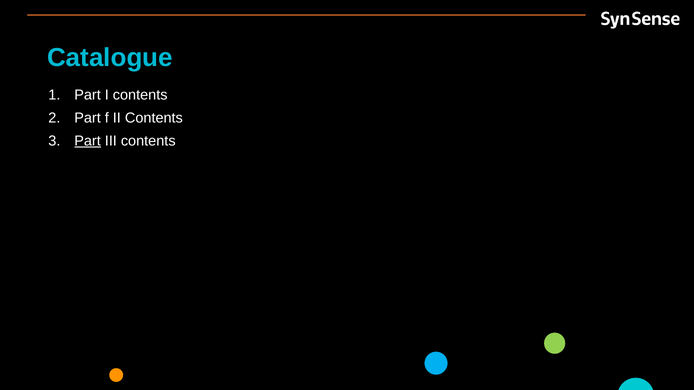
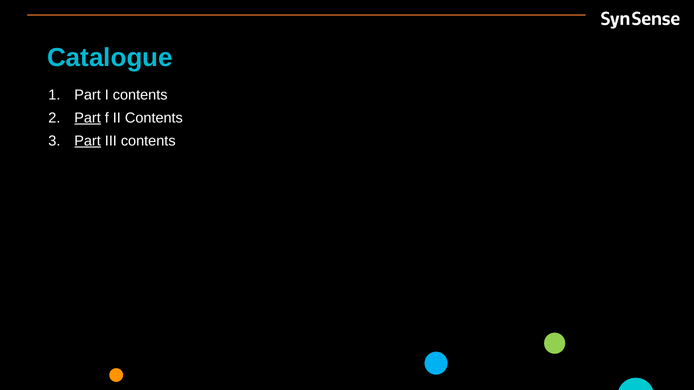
Part underline: none -> present (88, 118)
